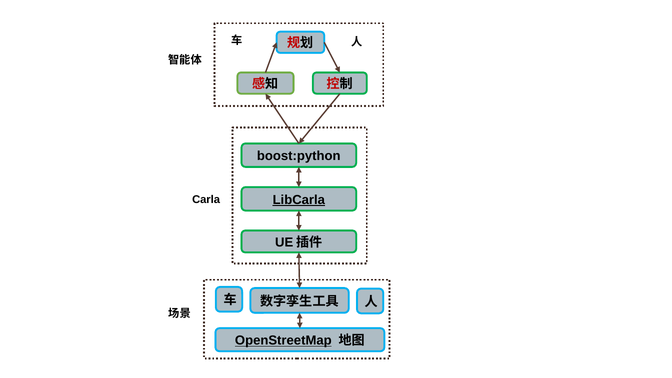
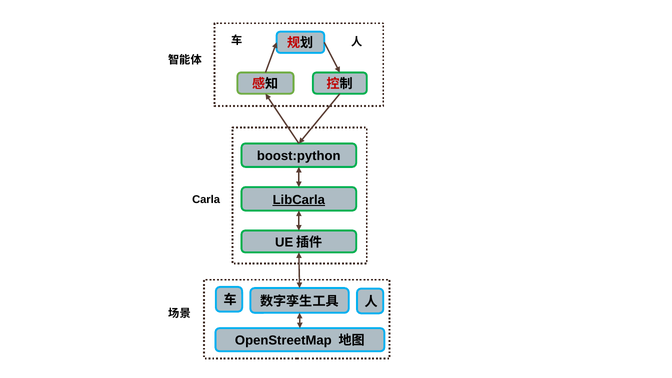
OpenStreetMap underline: present -> none (283, 341)
